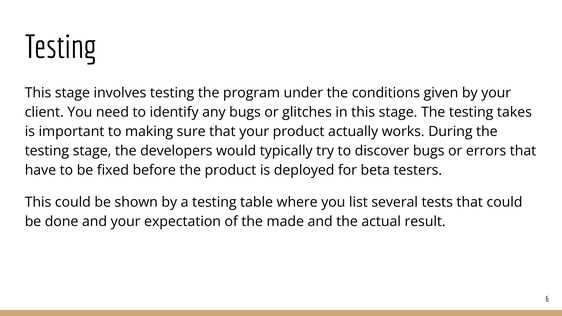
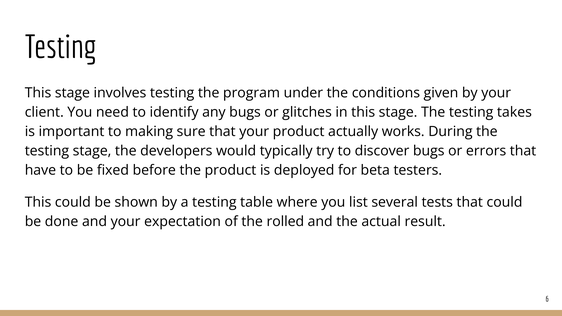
made: made -> rolled (285, 222)
